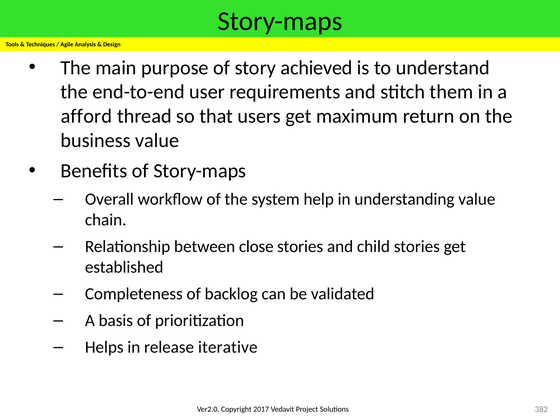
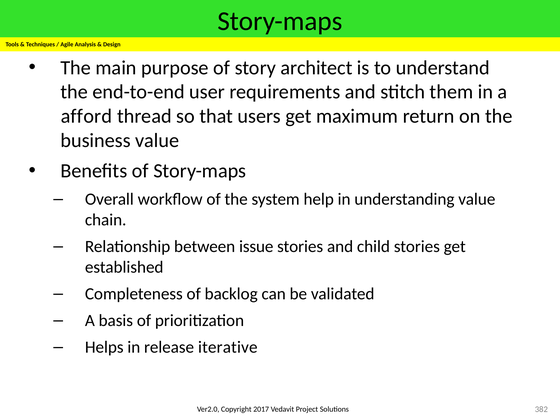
achieved: achieved -> architect (317, 68)
close: close -> issue (256, 247)
